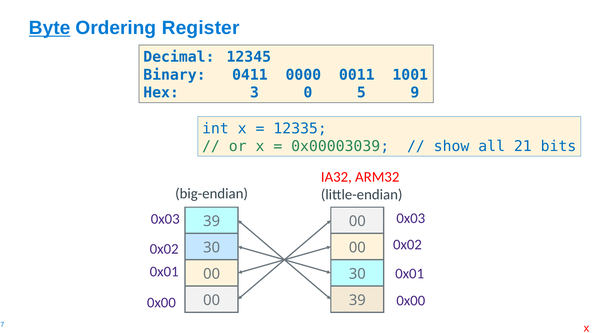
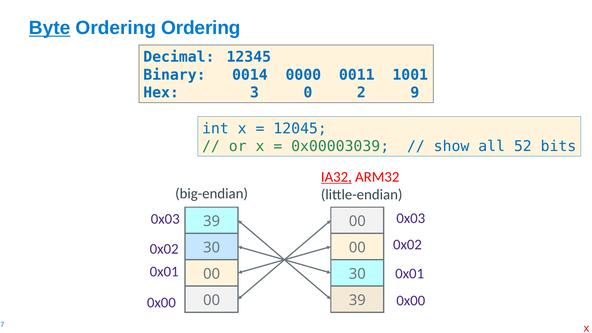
Ordering Register: Register -> Ordering (201, 28)
0411: 0411 -> 0014 (250, 75)
5: 5 -> 2 (361, 93)
12335: 12335 -> 12045 (300, 128)
21: 21 -> 52 (523, 146)
IA32 underline: none -> present (336, 177)
